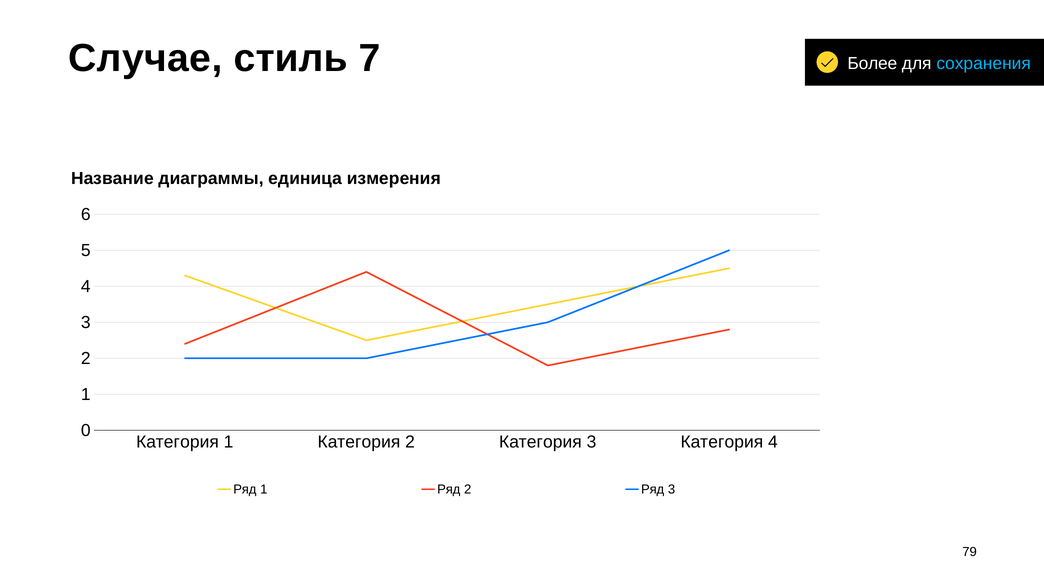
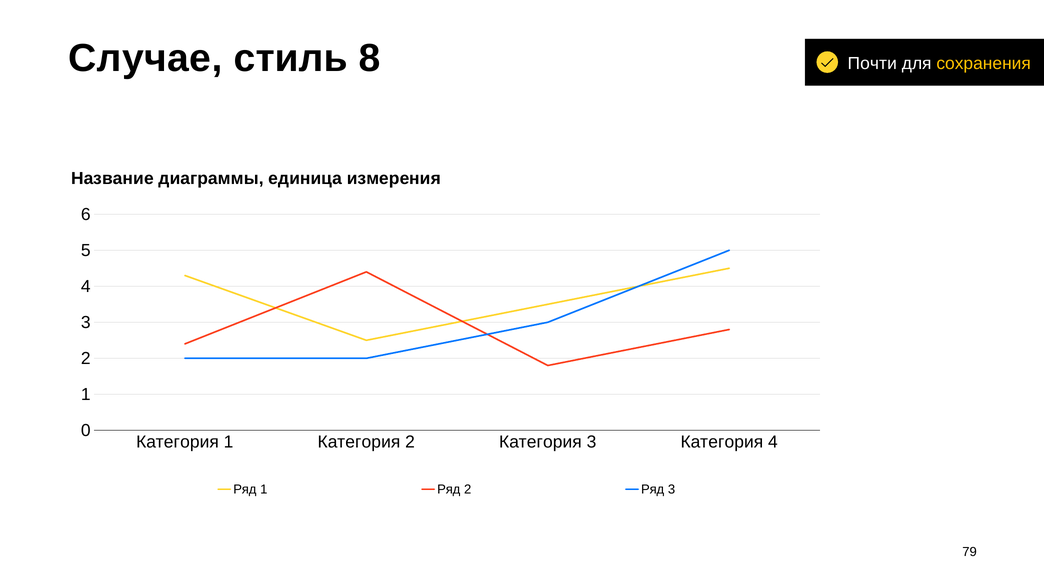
7: 7 -> 8 (369, 58)
Более: Более -> Почти (872, 63)
сохранения colour: light blue -> yellow (984, 63)
